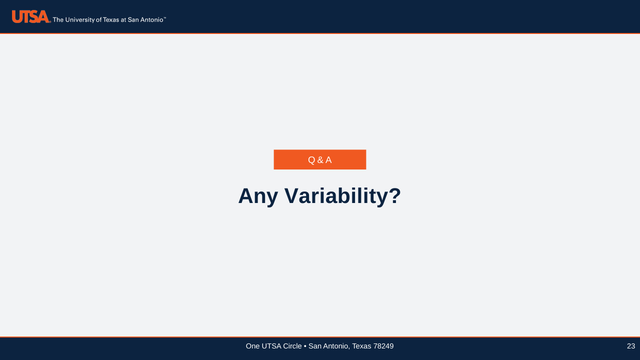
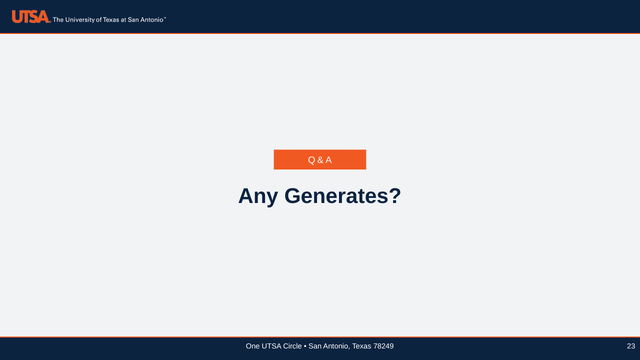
Variability: Variability -> Generates (343, 196)
